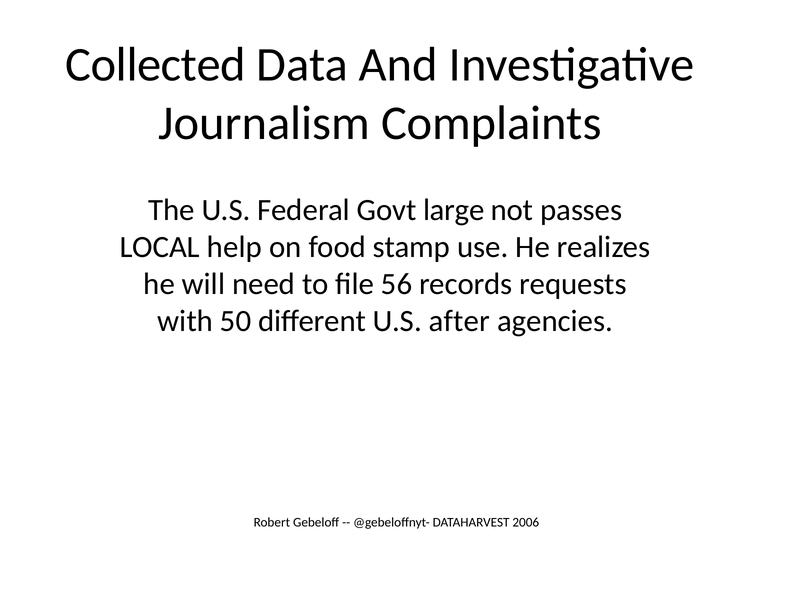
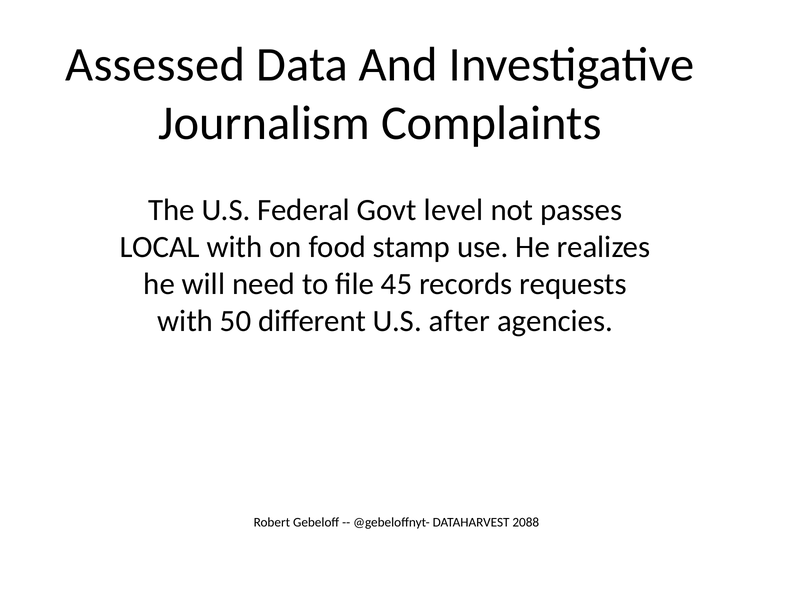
Collected: Collected -> Assessed (155, 65)
large: large -> level (454, 210)
LOCAL help: help -> with (234, 247)
56: 56 -> 45 (397, 284)
2006: 2006 -> 2088 (526, 522)
